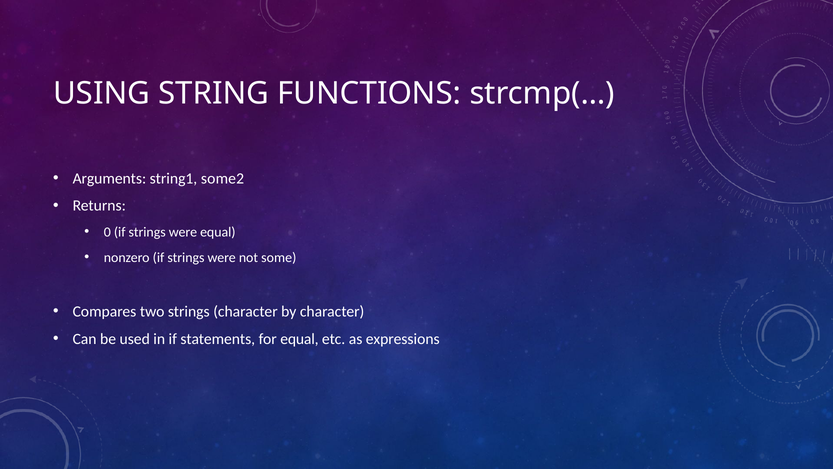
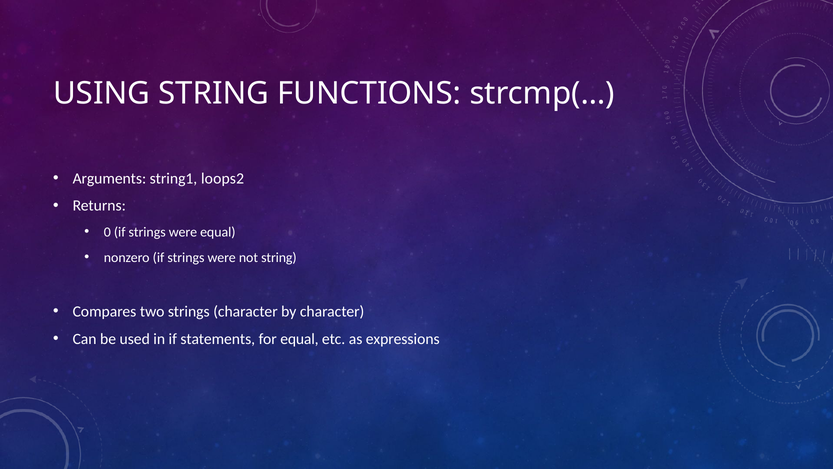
some2: some2 -> loops2 (223, 178)
not some: some -> string (279, 257)
